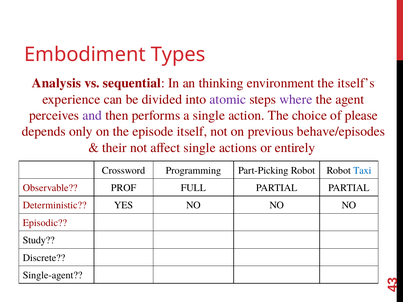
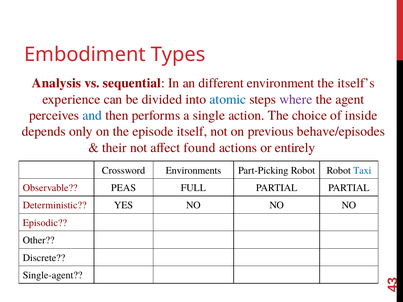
thinking: thinking -> different (221, 83)
atomic colour: purple -> blue (228, 99)
and colour: purple -> blue (92, 115)
please: please -> inside (361, 115)
affect single: single -> found (200, 148)
Programming: Programming -> Environments (193, 171)
PROF: PROF -> PEAS (123, 188)
Study: Study -> Other (39, 240)
